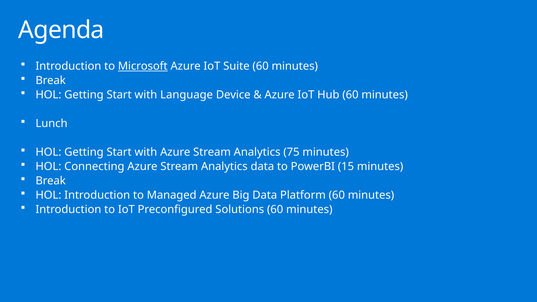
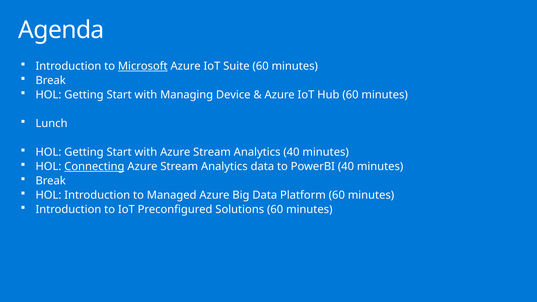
Language: Language -> Managing (187, 95)
Analytics 75: 75 -> 40 (291, 152)
Connecting underline: none -> present (94, 166)
PowerBI 15: 15 -> 40 (346, 166)
